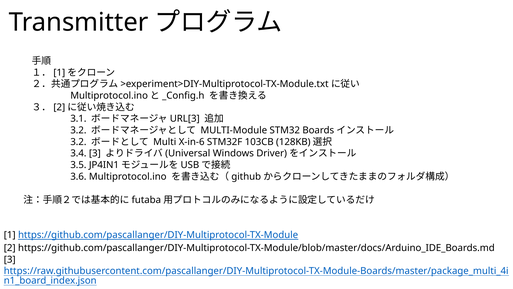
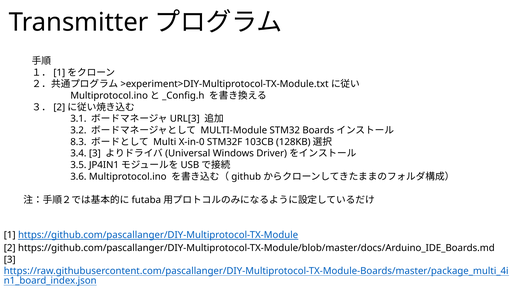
3.2: 3.2 -> 8.3 (78, 142)
X-in-6: X-in-6 -> X-in-0 (192, 142)
